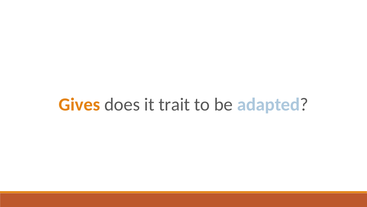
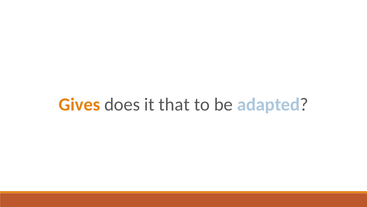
trait: trait -> that (174, 104)
